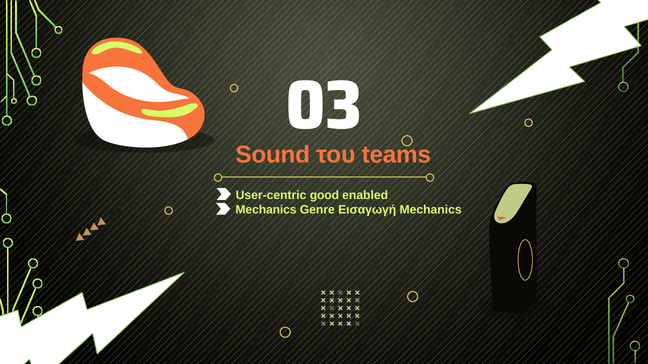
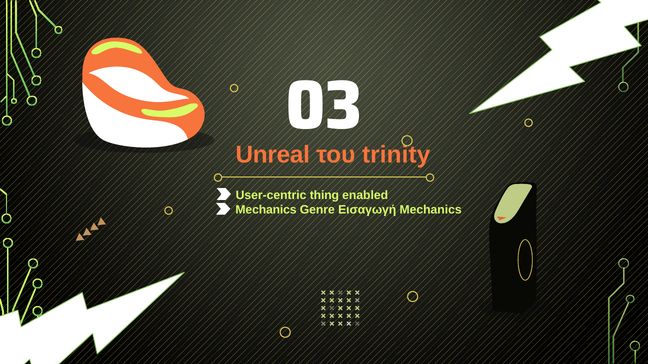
Sound: Sound -> Unreal (273, 155)
teams: teams -> trinity (396, 155)
good: good -> thing (324, 195)
